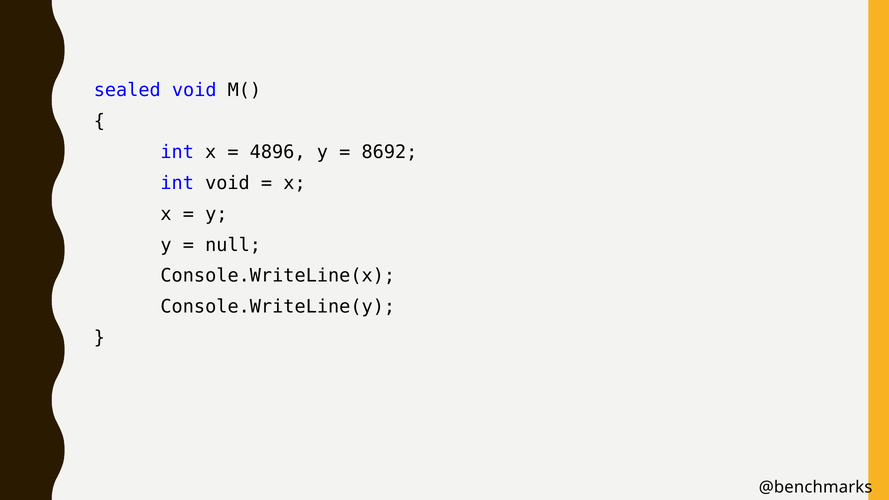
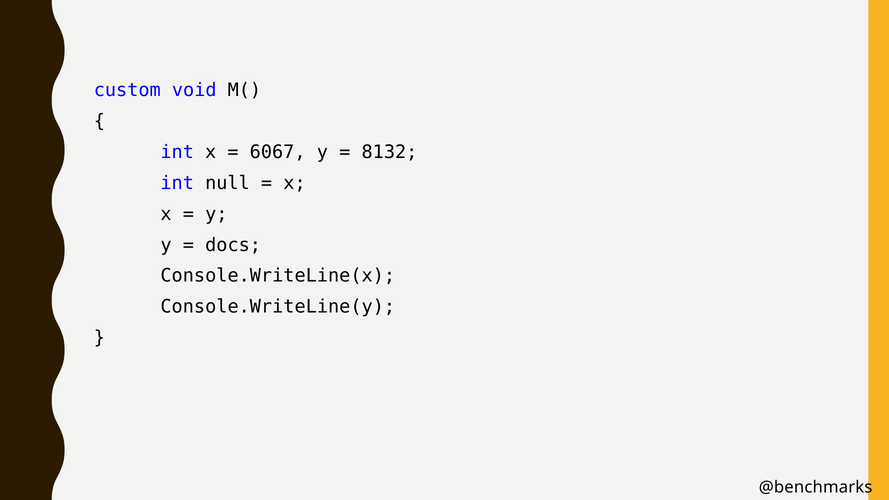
sealed: sealed -> custom (127, 90)
4896: 4896 -> 6067 (278, 152)
8692: 8692 -> 8132 (389, 152)
int void: void -> null (227, 183)
null: null -> docs (233, 245)
